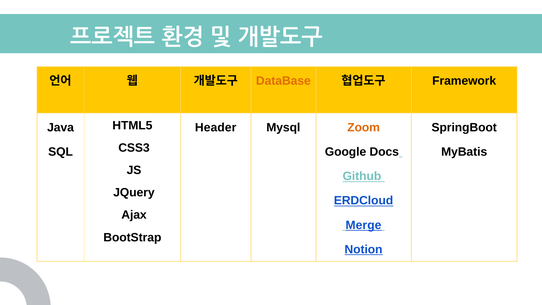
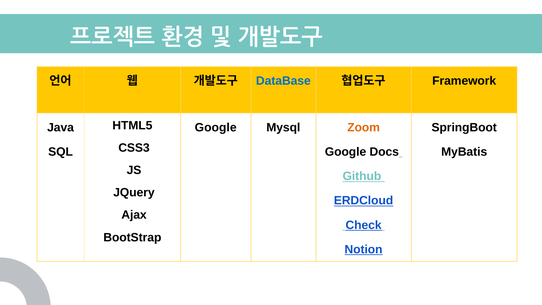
DataBase colour: orange -> blue (283, 81)
Header: Header -> Google (216, 127)
Merge: Merge -> Check (364, 225)
